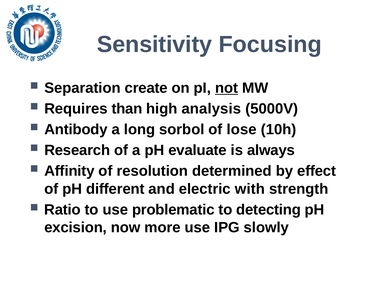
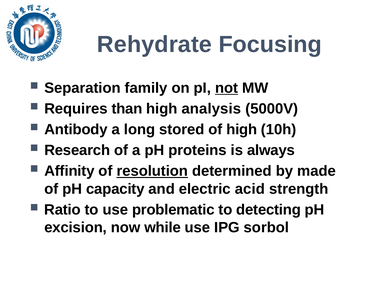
Sensitivity: Sensitivity -> Rehydrate (154, 44)
create: create -> family (146, 88)
sorbol: sorbol -> stored (182, 129)
of lose: lose -> high (242, 129)
evaluate: evaluate -> proteins (197, 150)
resolution underline: none -> present (152, 171)
effect: effect -> made (317, 171)
different: different -> capacity (115, 189)
with: with -> acid (250, 189)
more: more -> while (163, 227)
slowly: slowly -> sorbol (266, 227)
